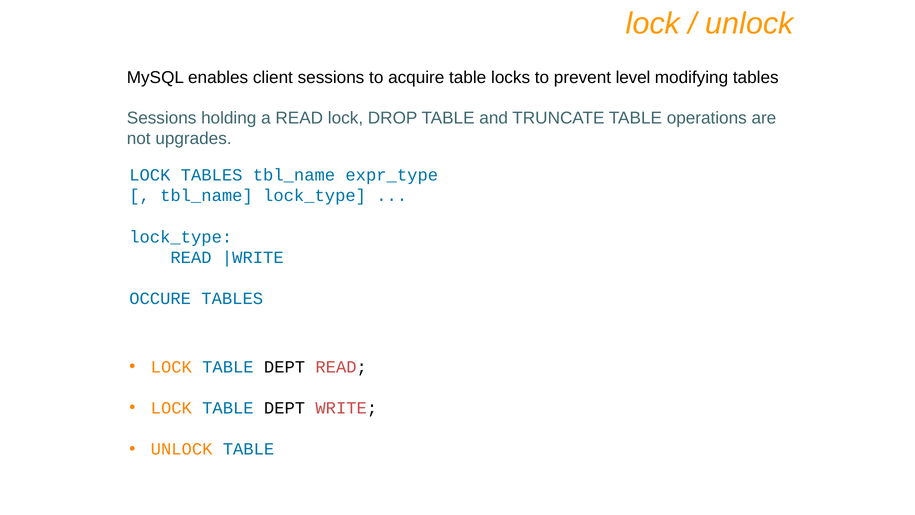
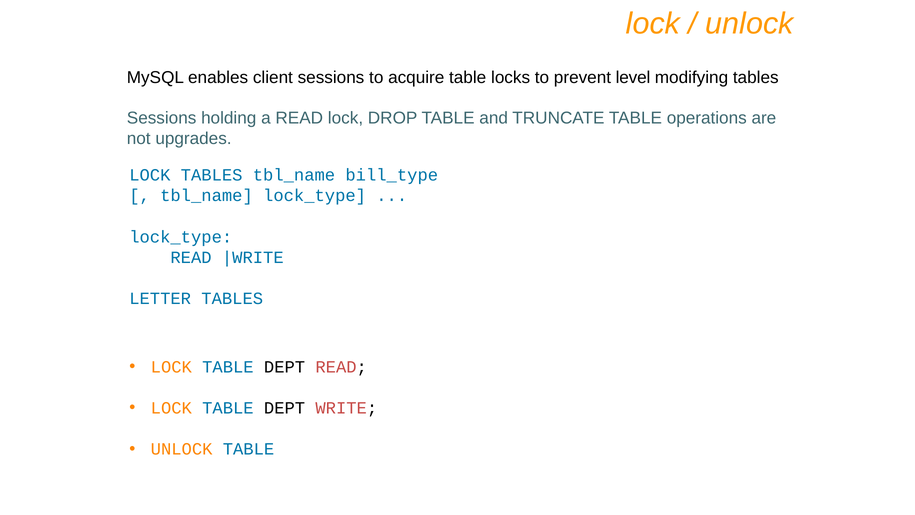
expr_type: expr_type -> bill_type (392, 175)
OCCURE: OCCURE -> LETTER (160, 299)
